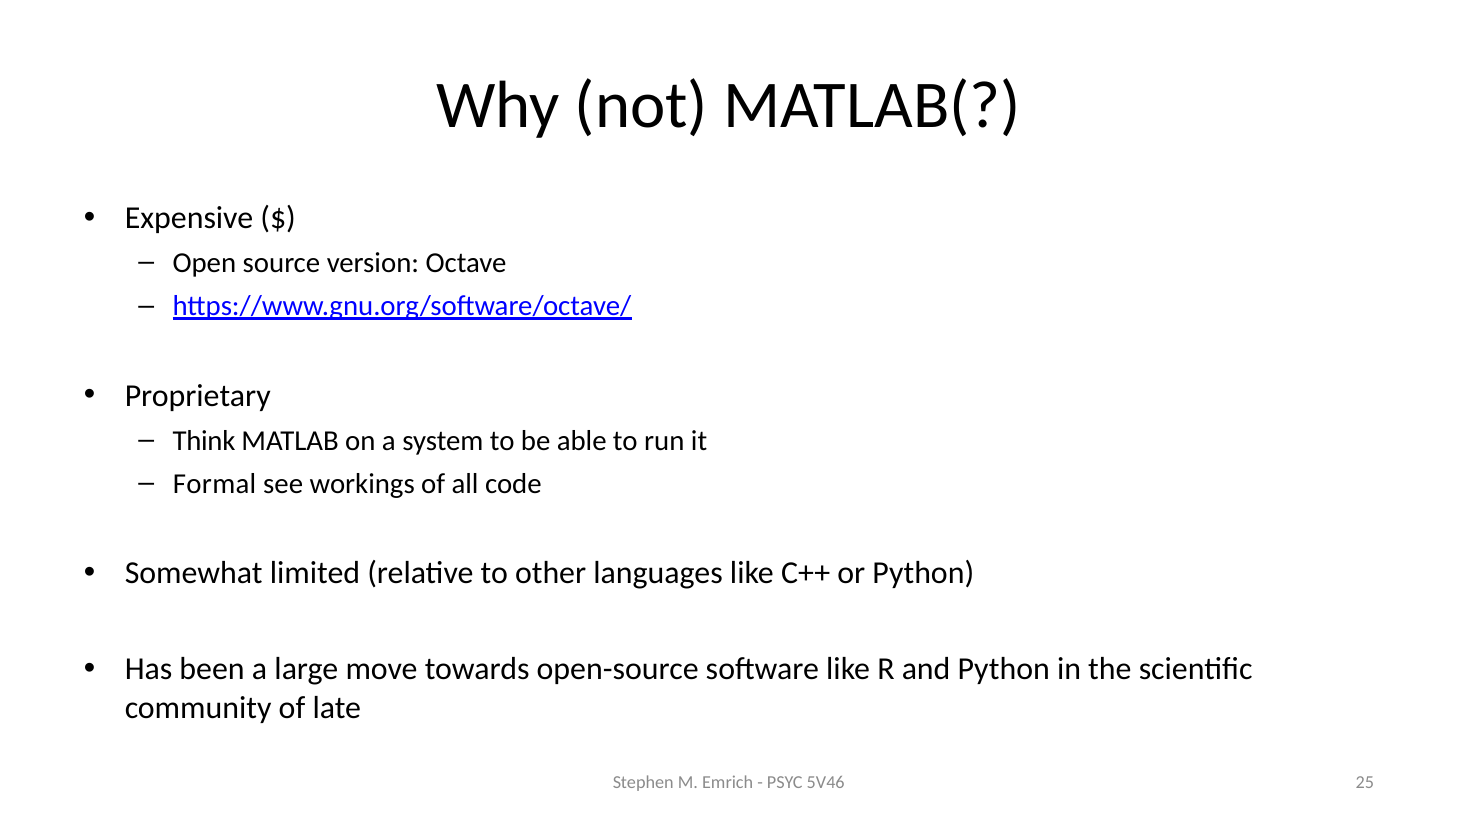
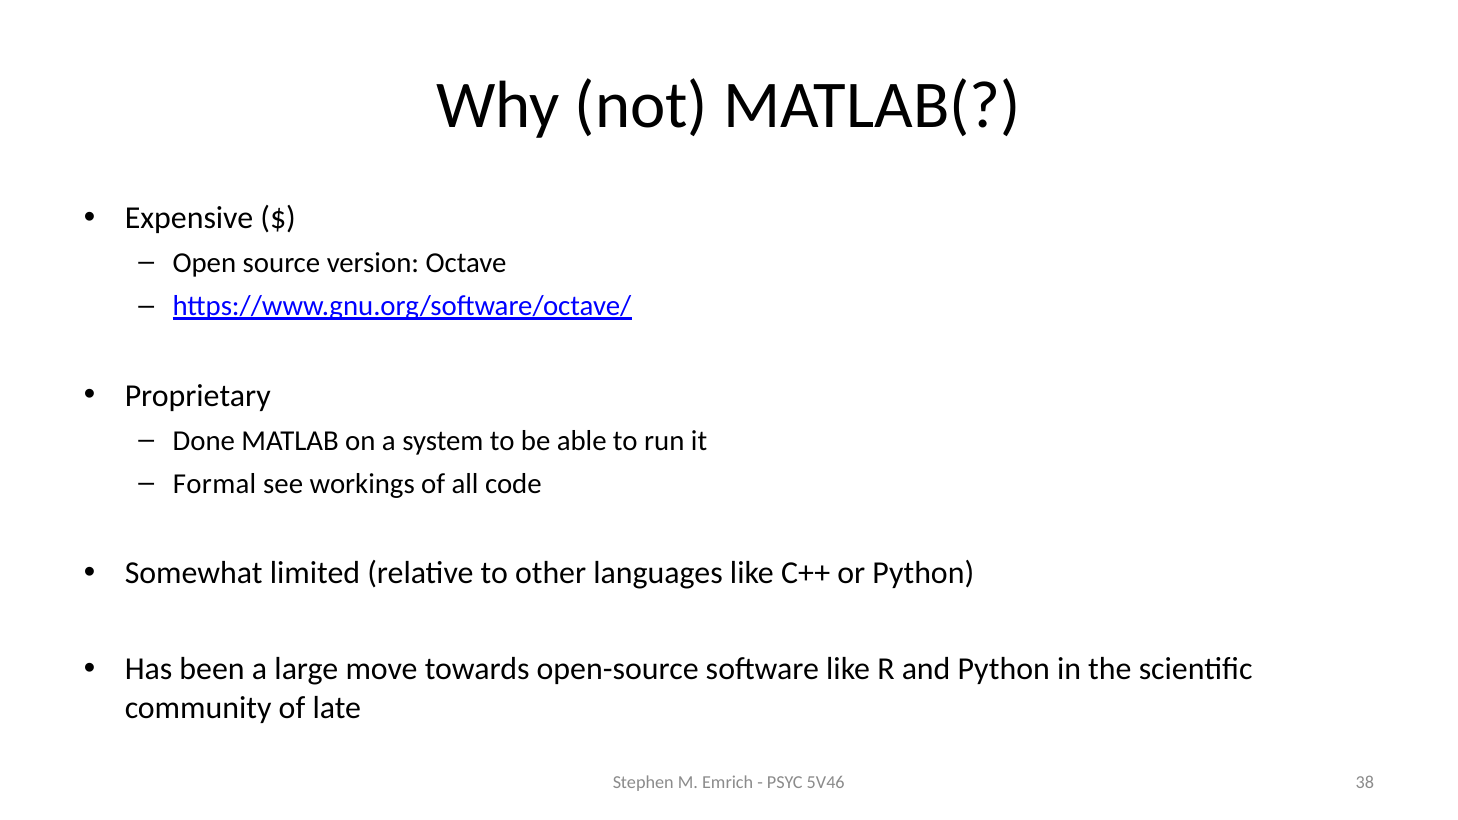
Think: Think -> Done (204, 441)
25: 25 -> 38 (1365, 783)
